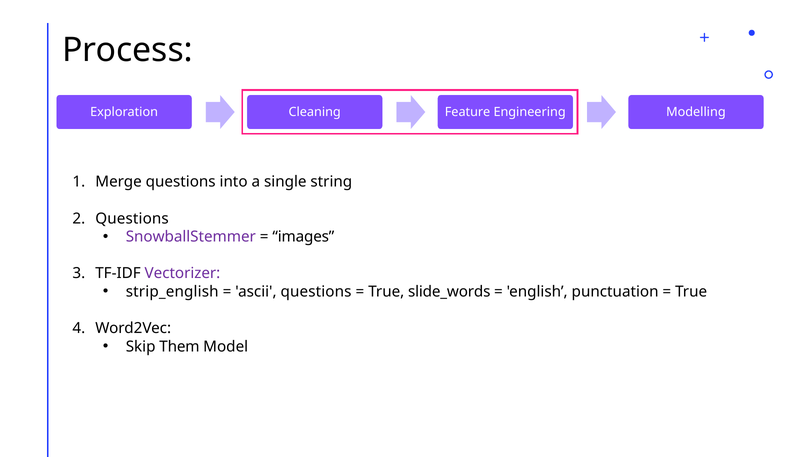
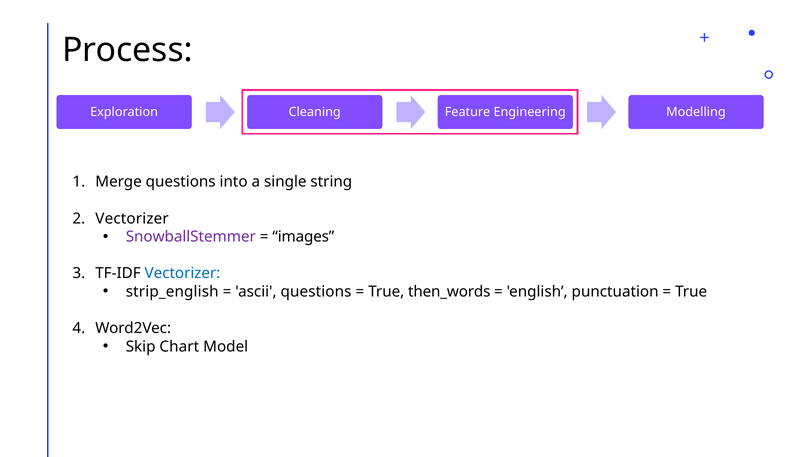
Questions: Questions -> Vectorizer (132, 218)
Vectorizer colour: purple -> blue (182, 273)
slide_words: slide_words -> then_words (449, 291)
Them: Them -> Chart (179, 346)
